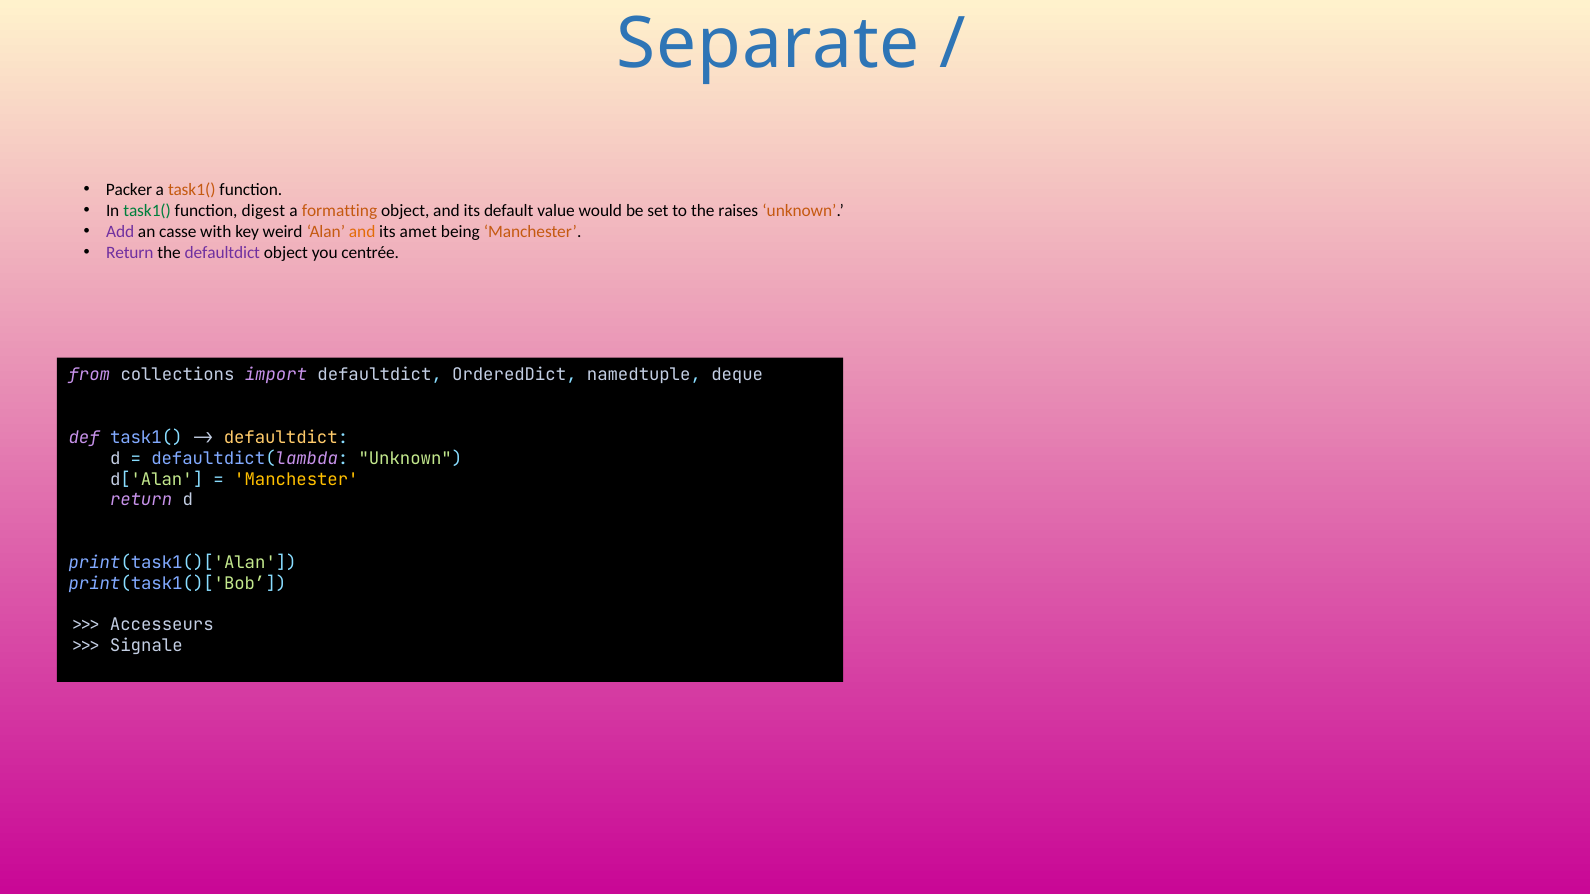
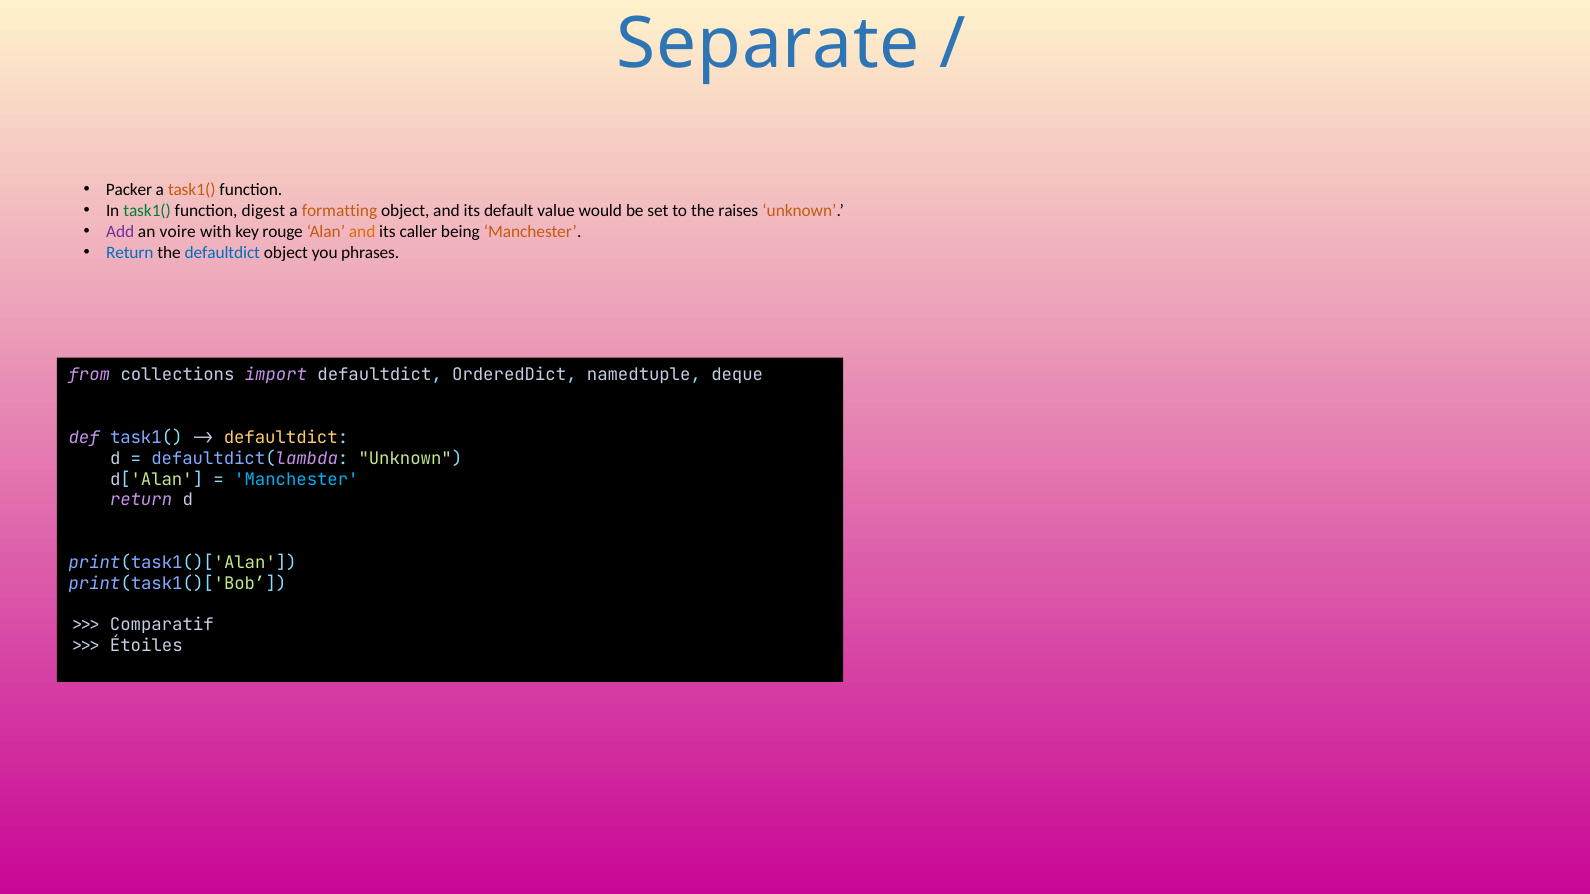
casse: casse -> voire (178, 232)
weird: weird -> rouge (283, 232)
amet: amet -> caller (418, 232)
Return colour: purple -> blue (130, 253)
defaultdict colour: purple -> blue (222, 253)
centrée: centrée -> phrases (370, 253)
Manchester colour: yellow -> light blue (296, 480)
Accesseurs: Accesseurs -> Comparatif (162, 625)
Signale: Signale -> Étoiles (146, 646)
